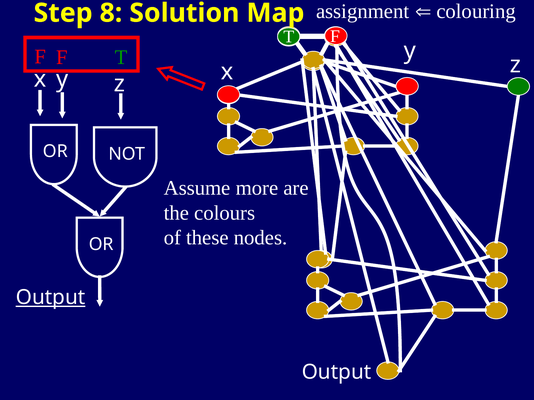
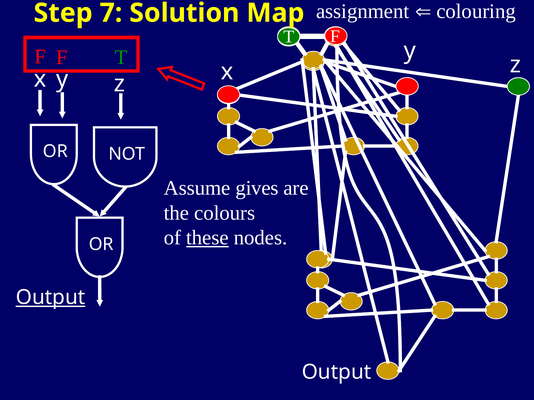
8: 8 -> 7 (111, 13)
more: more -> gives (257, 188)
these underline: none -> present (207, 238)
